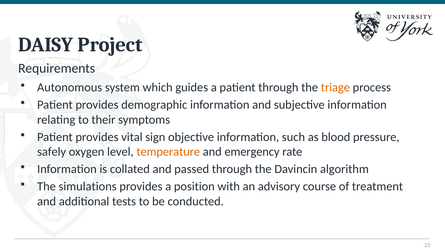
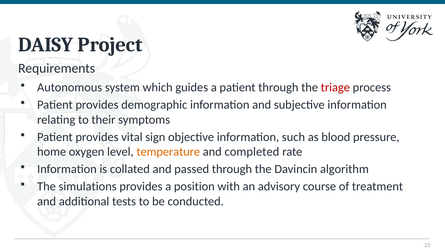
triage colour: orange -> red (335, 87)
safely: safely -> home (52, 152)
emergency: emergency -> completed (252, 152)
